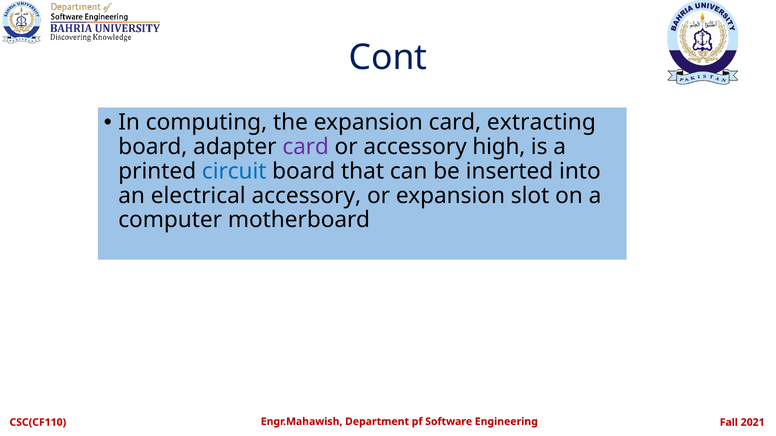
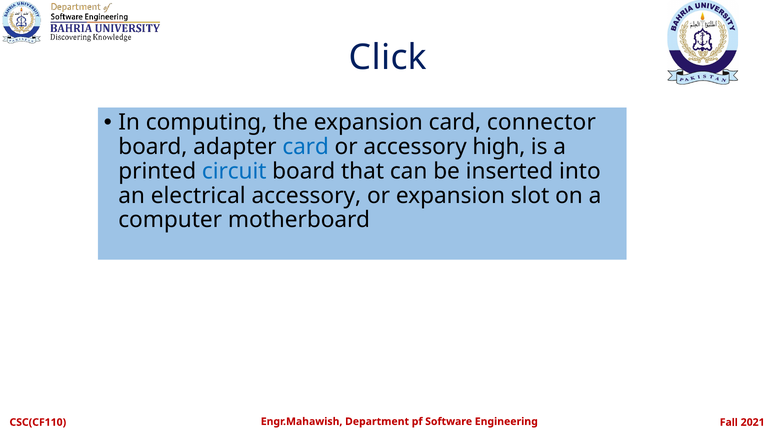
Cont: Cont -> Click (388, 57)
extracting: extracting -> connector (541, 123)
card colour: purple -> blue (306, 147)
